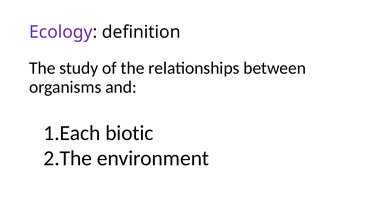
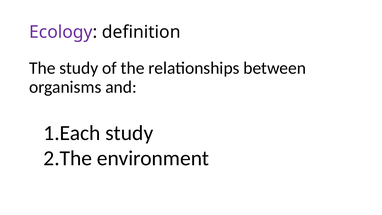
biotic: biotic -> study (129, 133)
